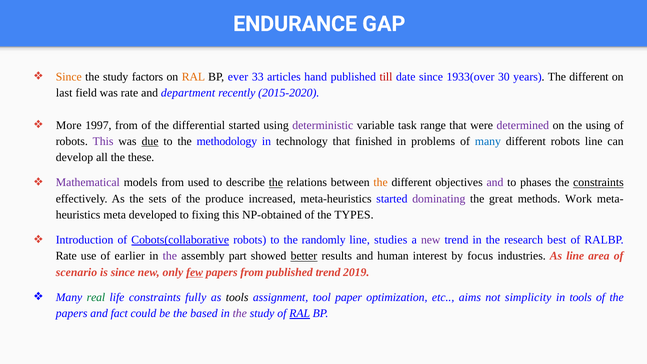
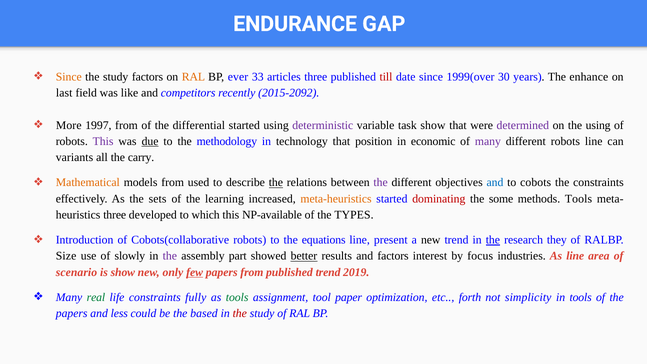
articles hand: hand -> three (316, 77)
1933(over: 1933(over -> 1999(over (471, 77)
years The different: different -> enhance (589, 77)
was rate: rate -> like (130, 93)
department: department -> competitors (188, 93)
2015-2020: 2015-2020 -> 2015-2092 (289, 93)
task range: range -> show (433, 125)
finished: finished -> position (374, 141)
problems: problems -> economic (433, 141)
many colour: blue -> purple (488, 141)
develop: develop -> variants (75, 157)
these: these -> carry (141, 157)
Mathematical colour: purple -> orange (88, 183)
the colour: orange -> purple (381, 183)
and colour: purple -> blue (495, 183)
phases: phases -> cobots (536, 183)
constraints underline: present -> none (598, 183)
produce: produce -> learning (224, 199)
meta-heuristics colour: black -> orange (336, 199)
dominating colour: purple -> red (439, 199)
great: great -> some (501, 199)
methods Work: Work -> Tools (579, 199)
meta: meta -> three (115, 215)
fixing: fixing -> which (206, 215)
NP-obtained: NP-obtained -> NP-available (272, 215)
Cobots(collaborative underline: present -> none (180, 240)
randomly: randomly -> equations (324, 240)
studies: studies -> present (391, 240)
new colour: purple -> black (431, 240)
the underline: none -> present (493, 240)
best: best -> they (557, 240)
Rate: Rate -> Size (66, 256)
earlier: earlier -> slowly (130, 256)
and human: human -> factors (393, 256)
is since: since -> show (123, 272)
tools colour: black -> green (237, 297)
aims: aims -> forth (470, 297)
fact: fact -> less (119, 313)
the colour: purple -> red (240, 313)
RAL underline: present -> none (300, 313)
